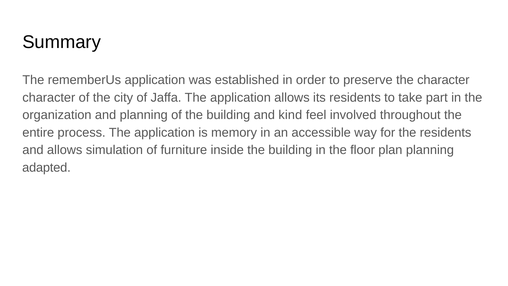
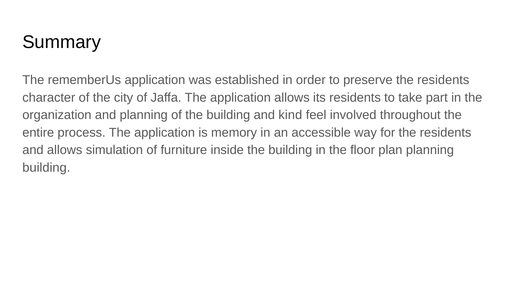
preserve the character: character -> residents (443, 80)
adapted: adapted -> building (46, 167)
